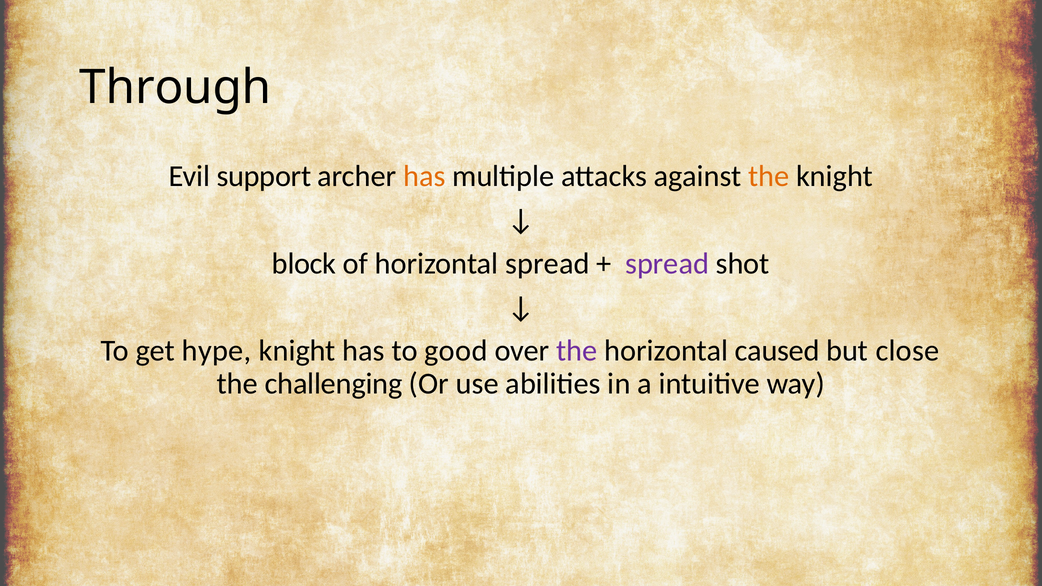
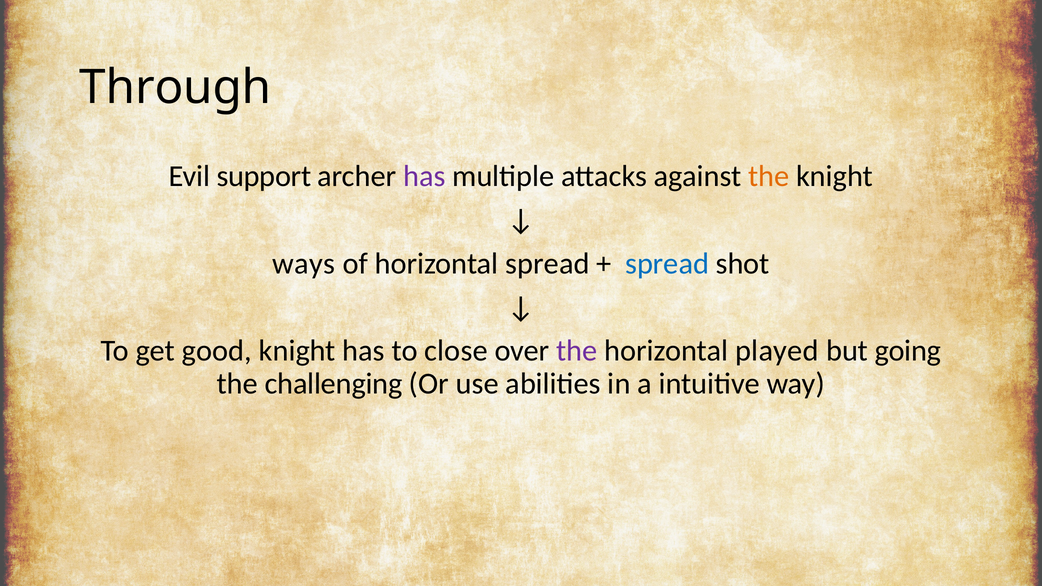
has colour: orange -> purple (424, 176)
block: block -> ways (304, 264)
spread colour: purple -> blue (667, 264)
hype: hype -> good (217, 351)
good: good -> close (456, 351)
caused: caused -> played (777, 351)
close: close -> going (908, 351)
